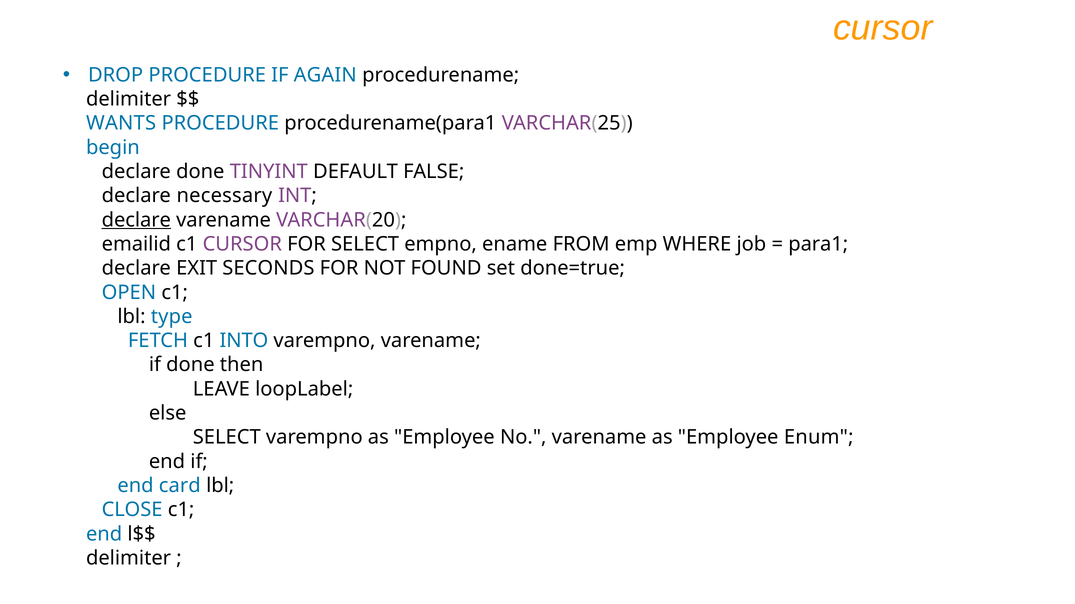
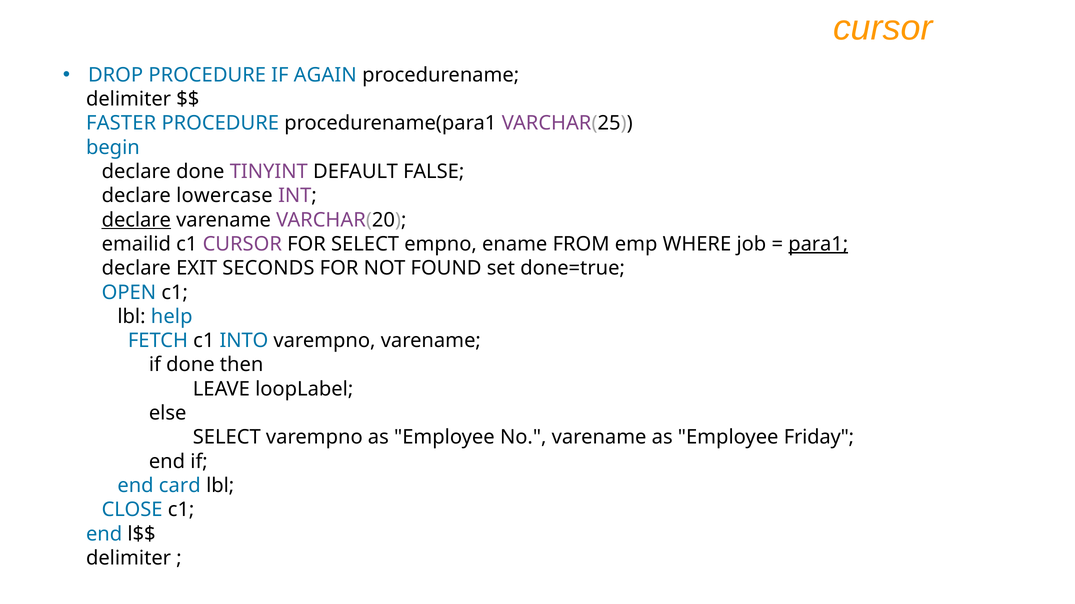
WANTS: WANTS -> FASTER (121, 123)
necessary: necessary -> lowercase (224, 196)
para1 underline: none -> present (818, 244)
type: type -> help (172, 317)
Enum: Enum -> Friday (819, 438)
